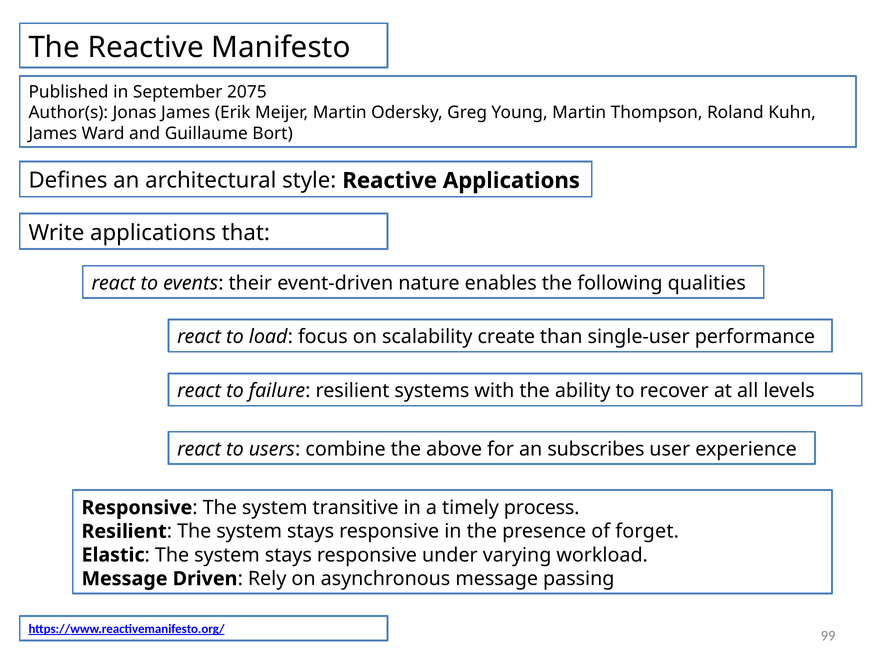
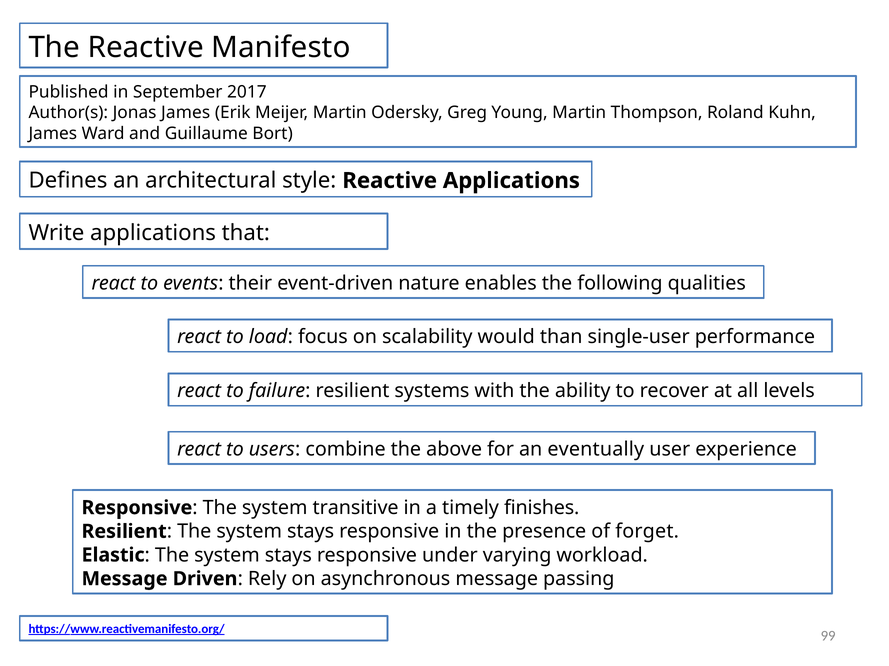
2075: 2075 -> 2017 (247, 92)
create: create -> would (506, 337)
subscribes: subscribes -> eventually (596, 450)
process: process -> finishes (542, 508)
